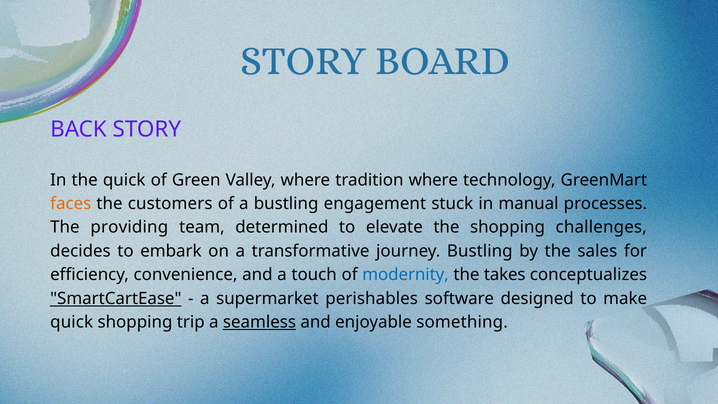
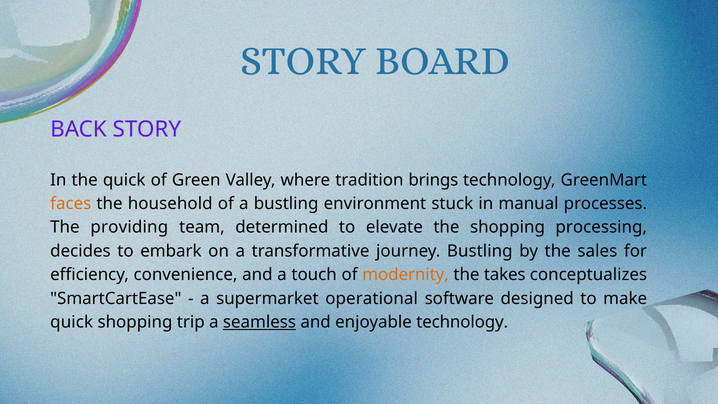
tradition where: where -> brings (433, 180)
customers: customers -> household (170, 204)
engagement: engagement -> environment (375, 204)
challenges: challenges -> processing (601, 227)
modernity colour: blue -> orange (406, 275)
SmartCartEase underline: present -> none (116, 298)
perishables: perishables -> operational (372, 298)
enjoyable something: something -> technology (462, 322)
